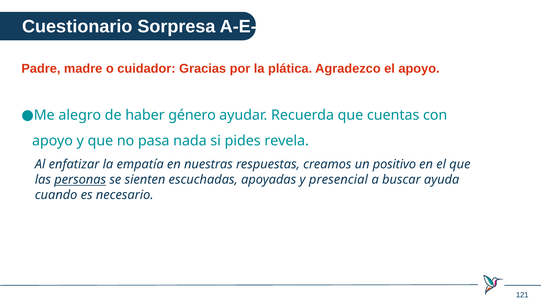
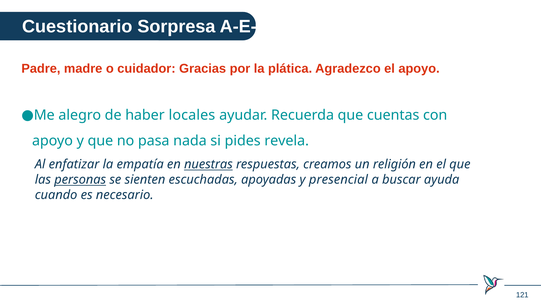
género: género -> locales (192, 115)
nuestras underline: none -> present (208, 165)
positivo: positivo -> religión (394, 165)
